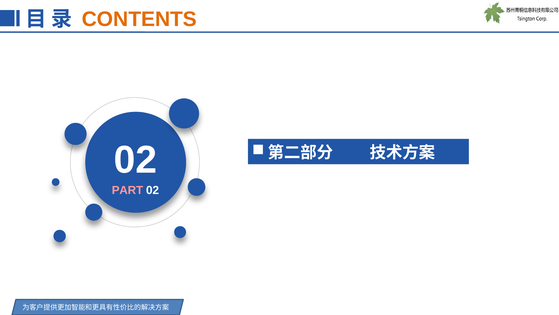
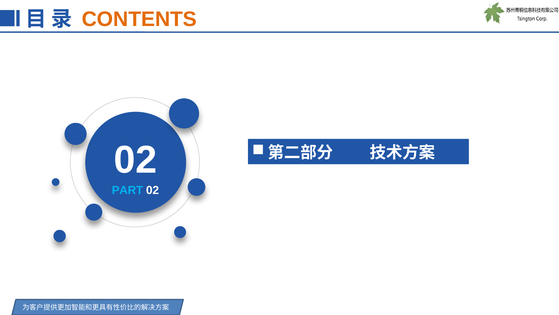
PART colour: pink -> light blue (127, 190)
